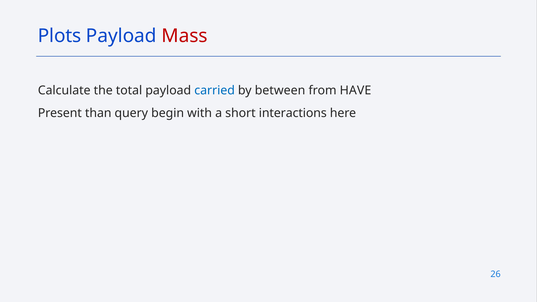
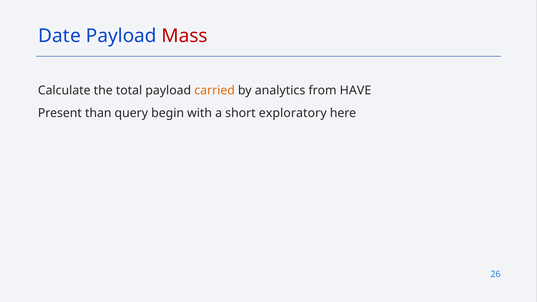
Plots: Plots -> Date (59, 36)
carried colour: blue -> orange (215, 91)
between: between -> analytics (280, 91)
interactions: interactions -> exploratory (293, 113)
